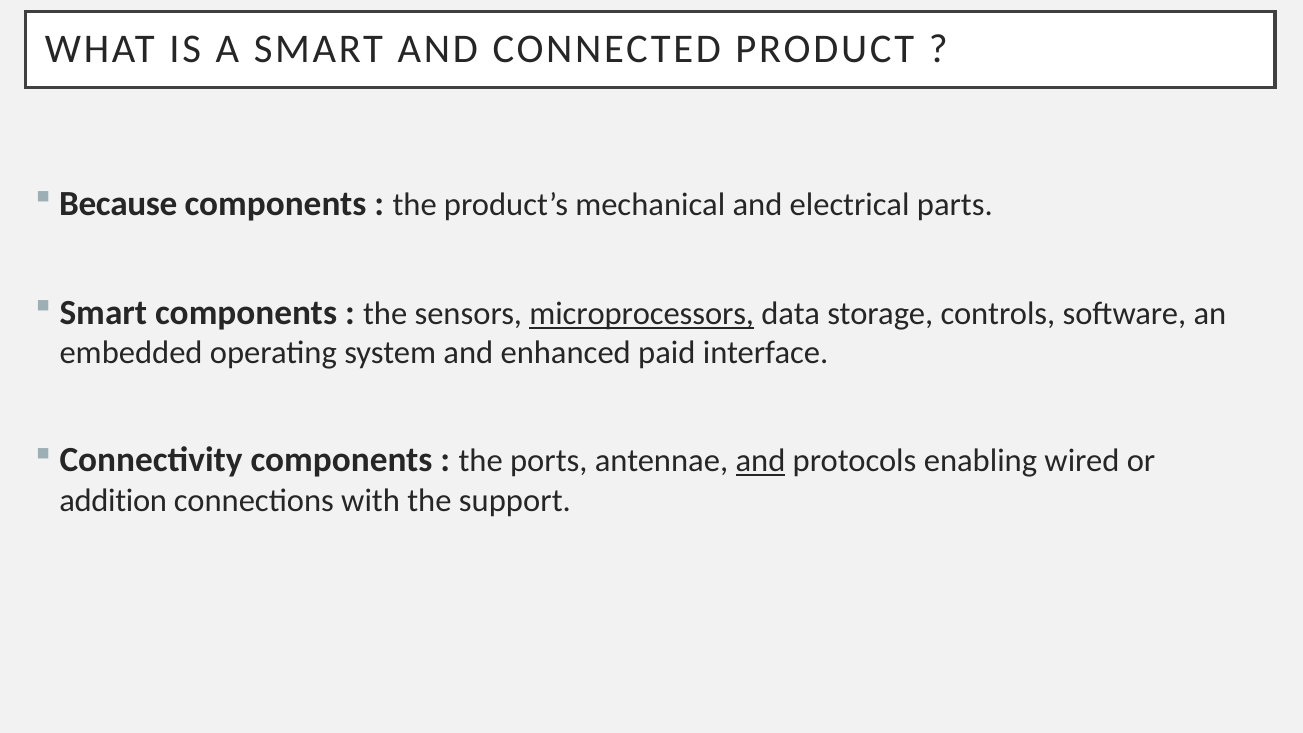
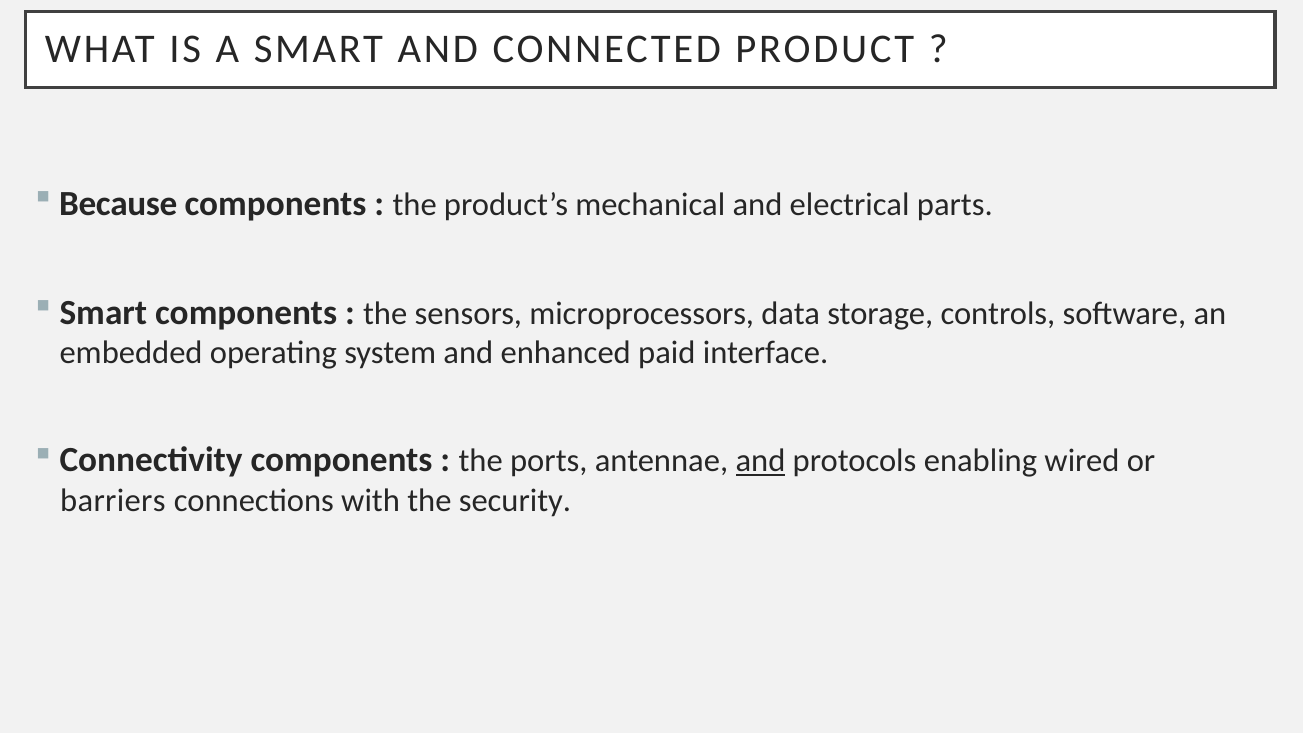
microprocessors underline: present -> none (642, 314)
addition: addition -> barriers (113, 501)
support: support -> security (515, 501)
